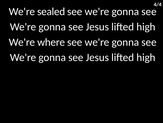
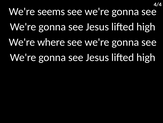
sealed: sealed -> seems (51, 11)
